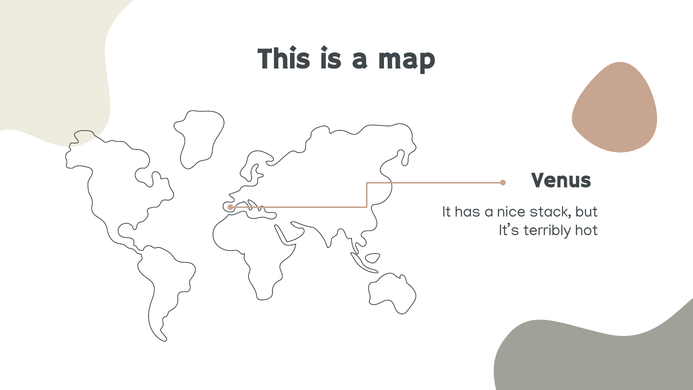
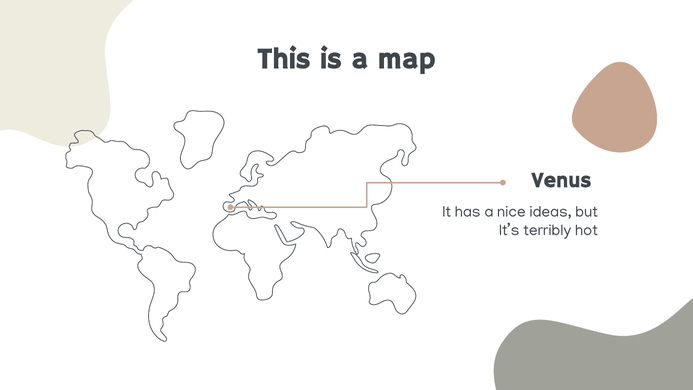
stack: stack -> ideas (550, 211)
